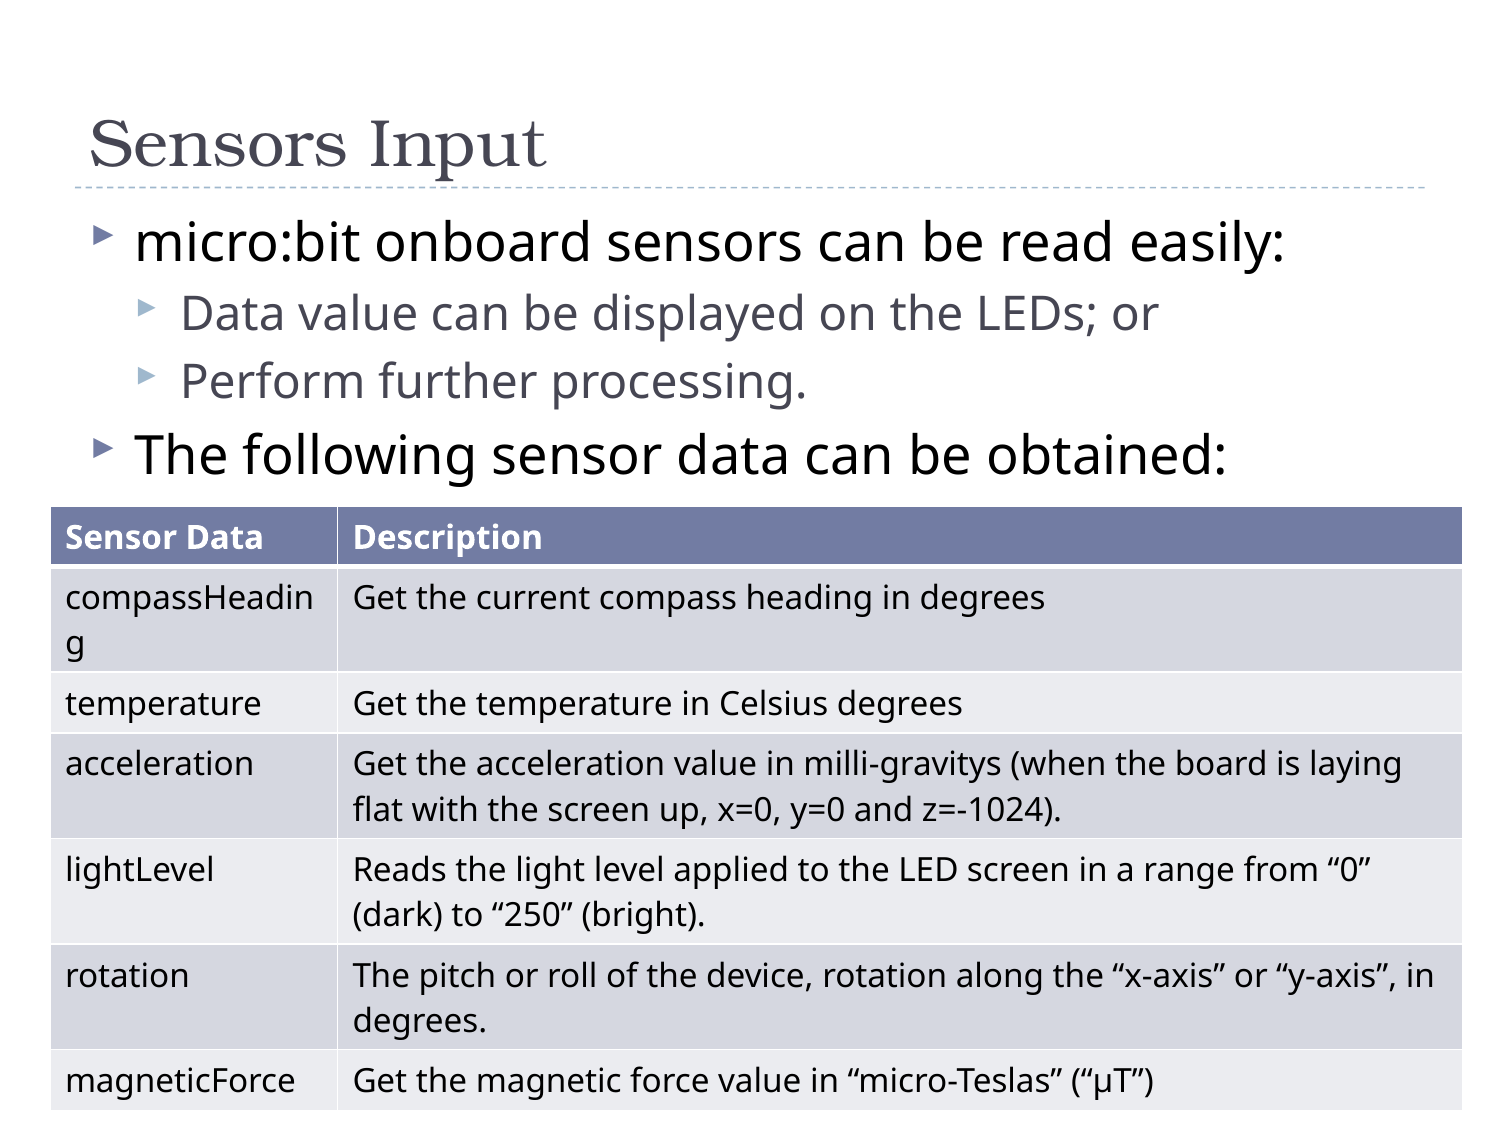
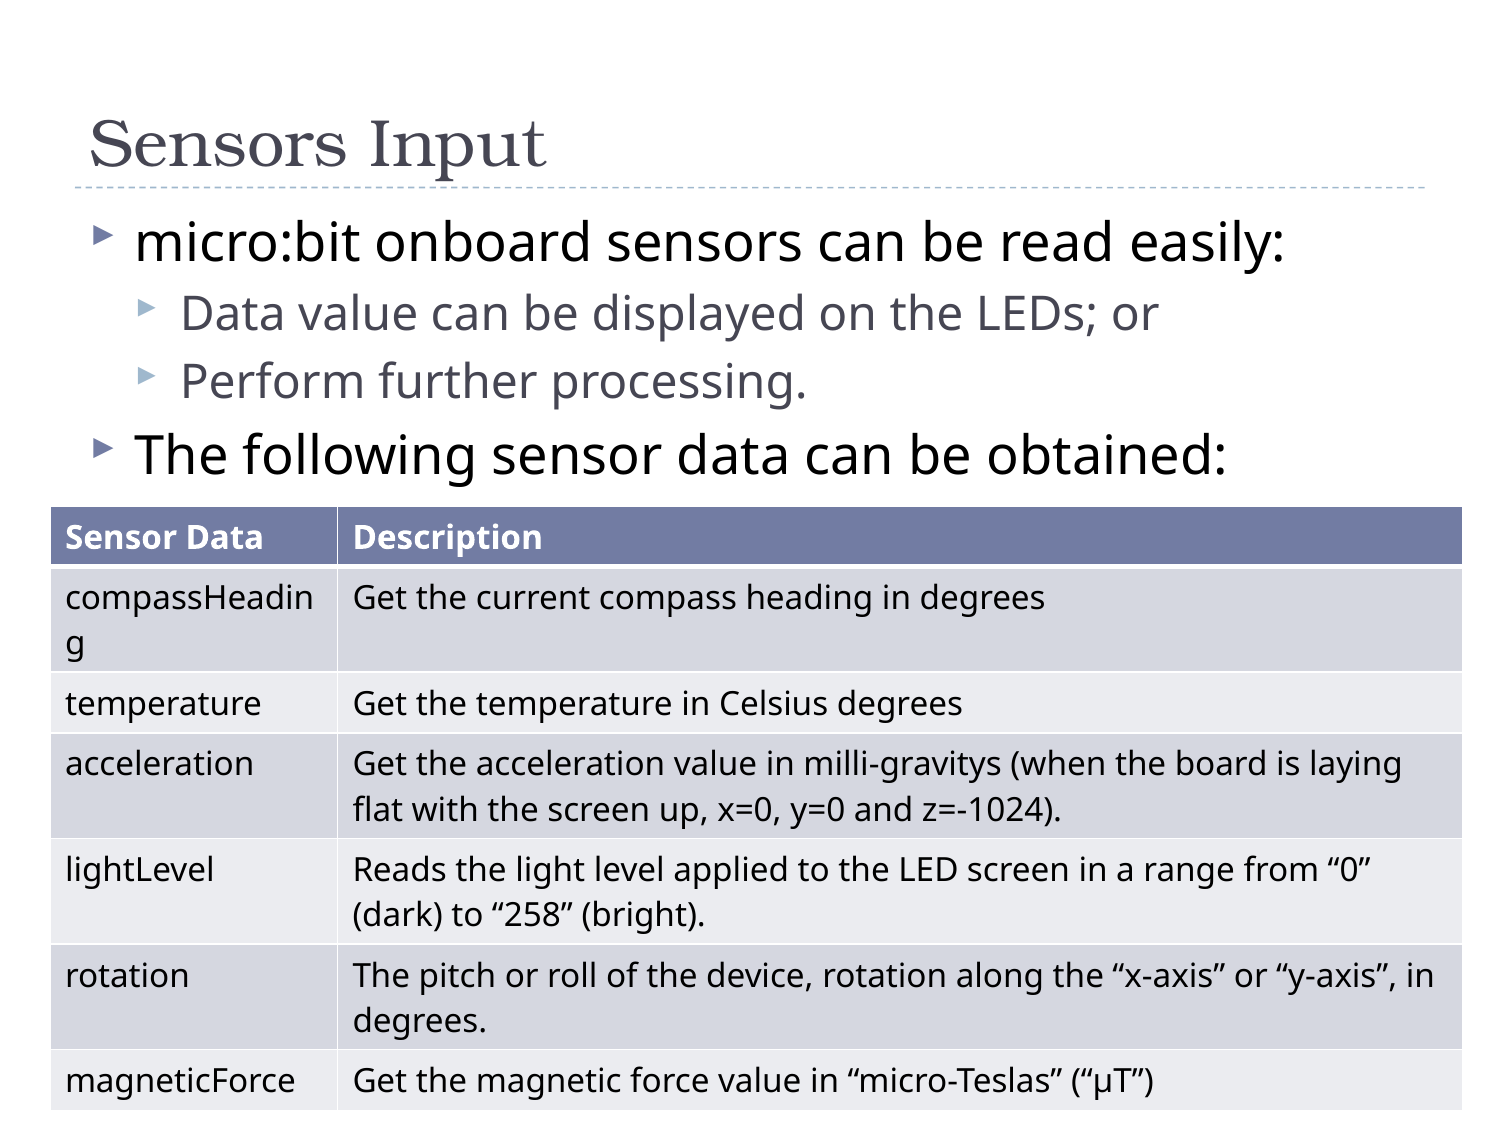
250: 250 -> 258 (532, 916)
